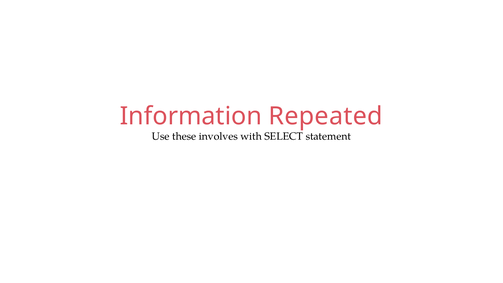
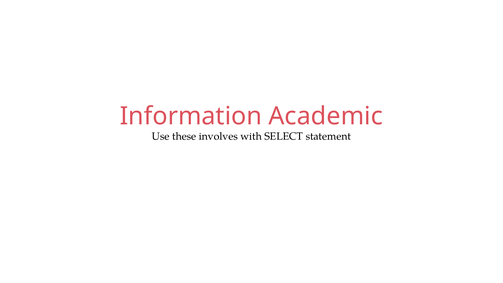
Repeated: Repeated -> Academic (326, 116)
